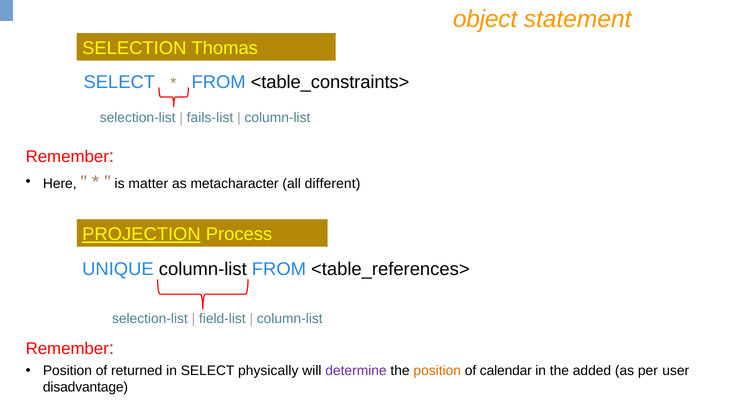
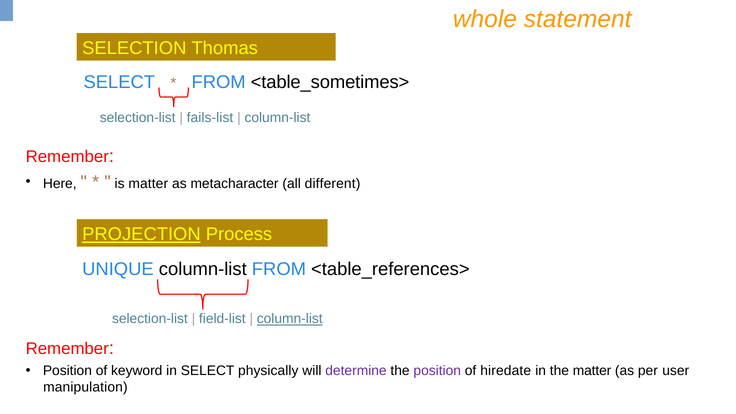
object: object -> whole (485, 19)
<table_constraints>: <table_constraints> -> <table_sometimes> (330, 82)
column-list underline: none -> present (290, 319)
returned: returned -> keyword (137, 371)
position colour: orange -> purple (437, 371)
calendar: calendar -> hiredate (506, 371)
the added: added -> matter (592, 371)
disadvantage: disadvantage -> manipulation (85, 387)
